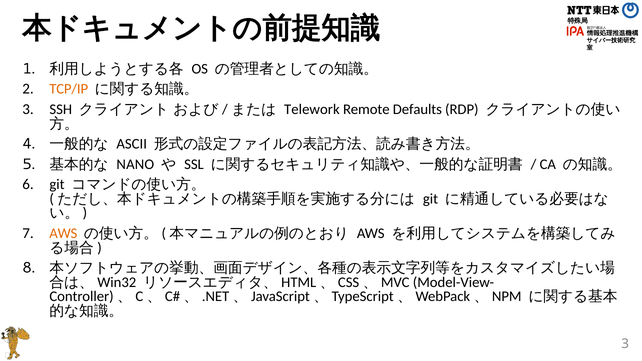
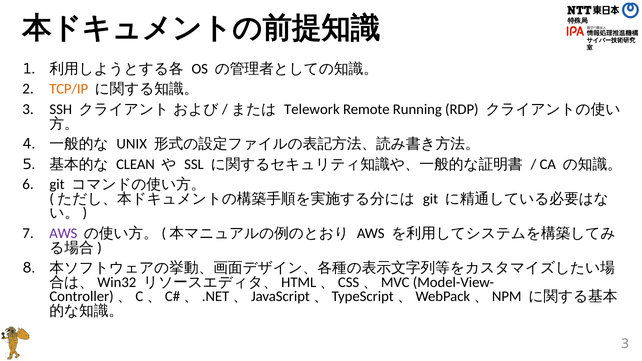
Defaults: Defaults -> Running (417, 109)
ASCII: ASCII -> UNIX (132, 144)
NANO: NANO -> CLEAN (135, 164)
AWS colour: orange -> purple (63, 234)
